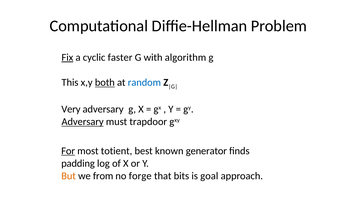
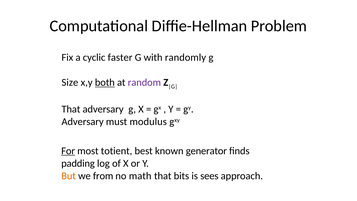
Fix underline: present -> none (67, 57)
algorithm: algorithm -> randomly (185, 57)
This: This -> Size (70, 82)
random colour: blue -> purple (144, 82)
Very: Very -> That (71, 109)
Adversary underline: present -> none (83, 122)
trapdoor: trapdoor -> modulus (148, 122)
forge: forge -> math (140, 176)
goal: goal -> sees (209, 176)
